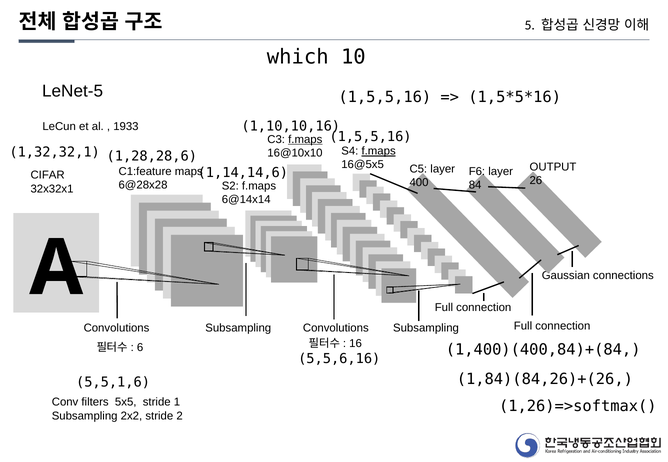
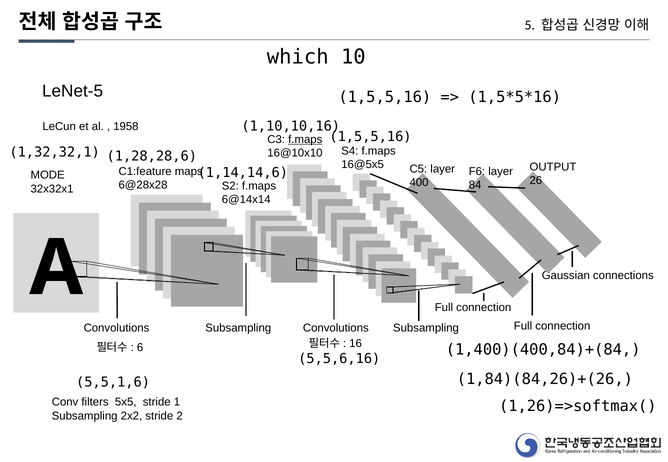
1933: 1933 -> 1958 (126, 127)
f.maps underline: present -> none (379, 151)
CIFAR: CIFAR -> MODE (48, 175)
